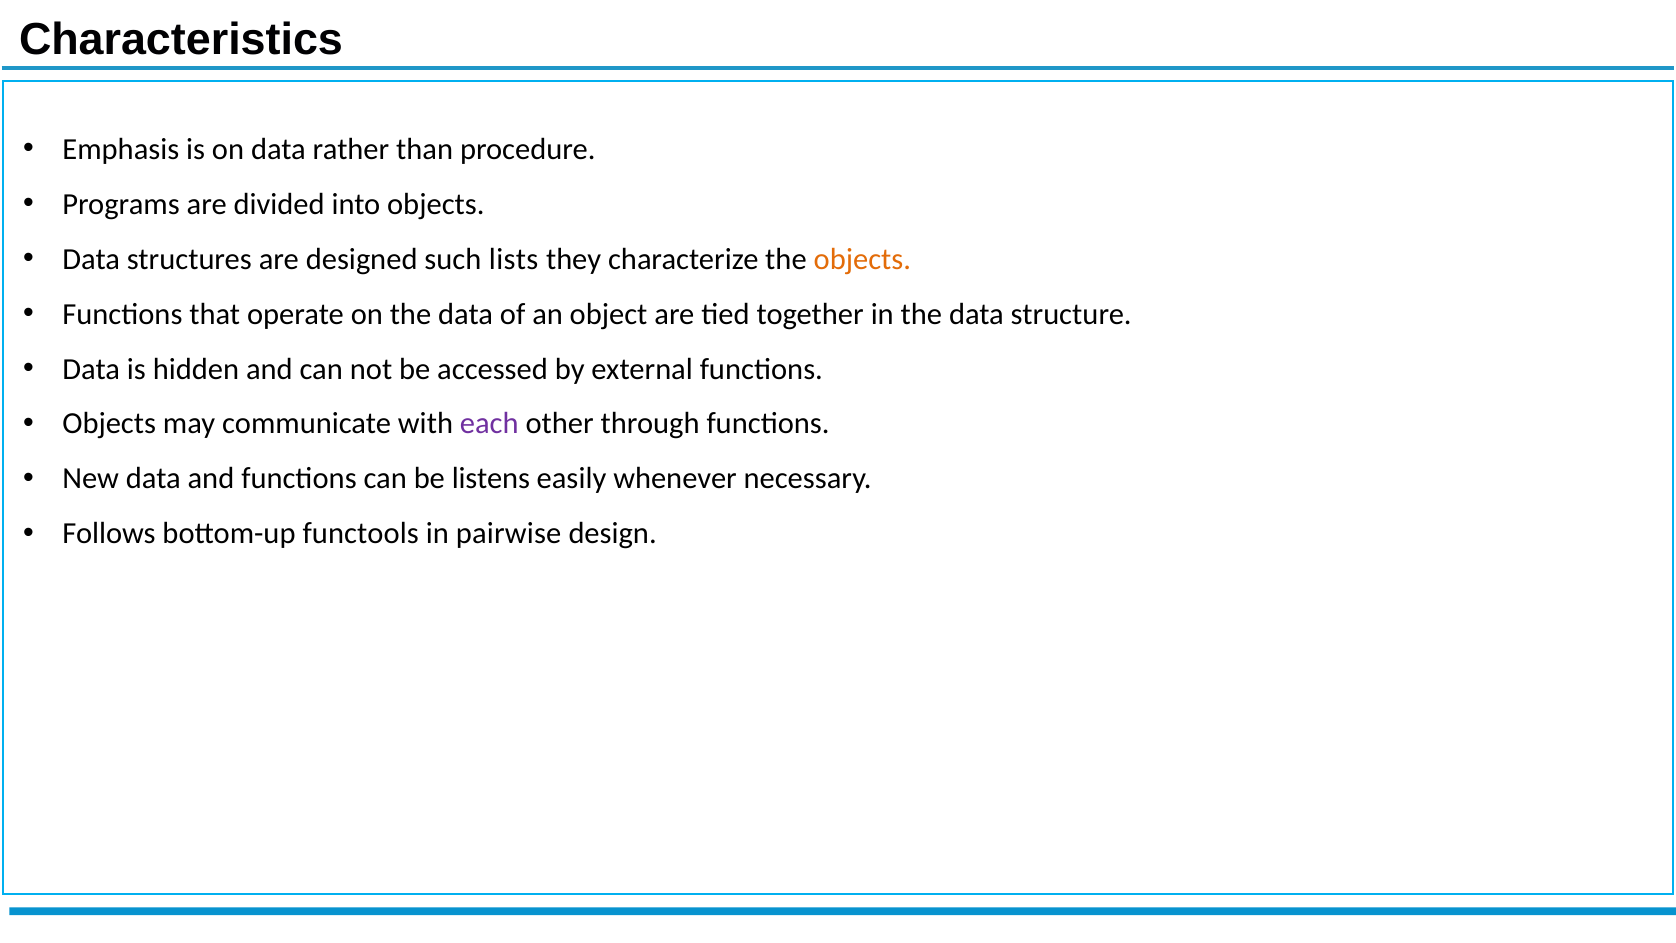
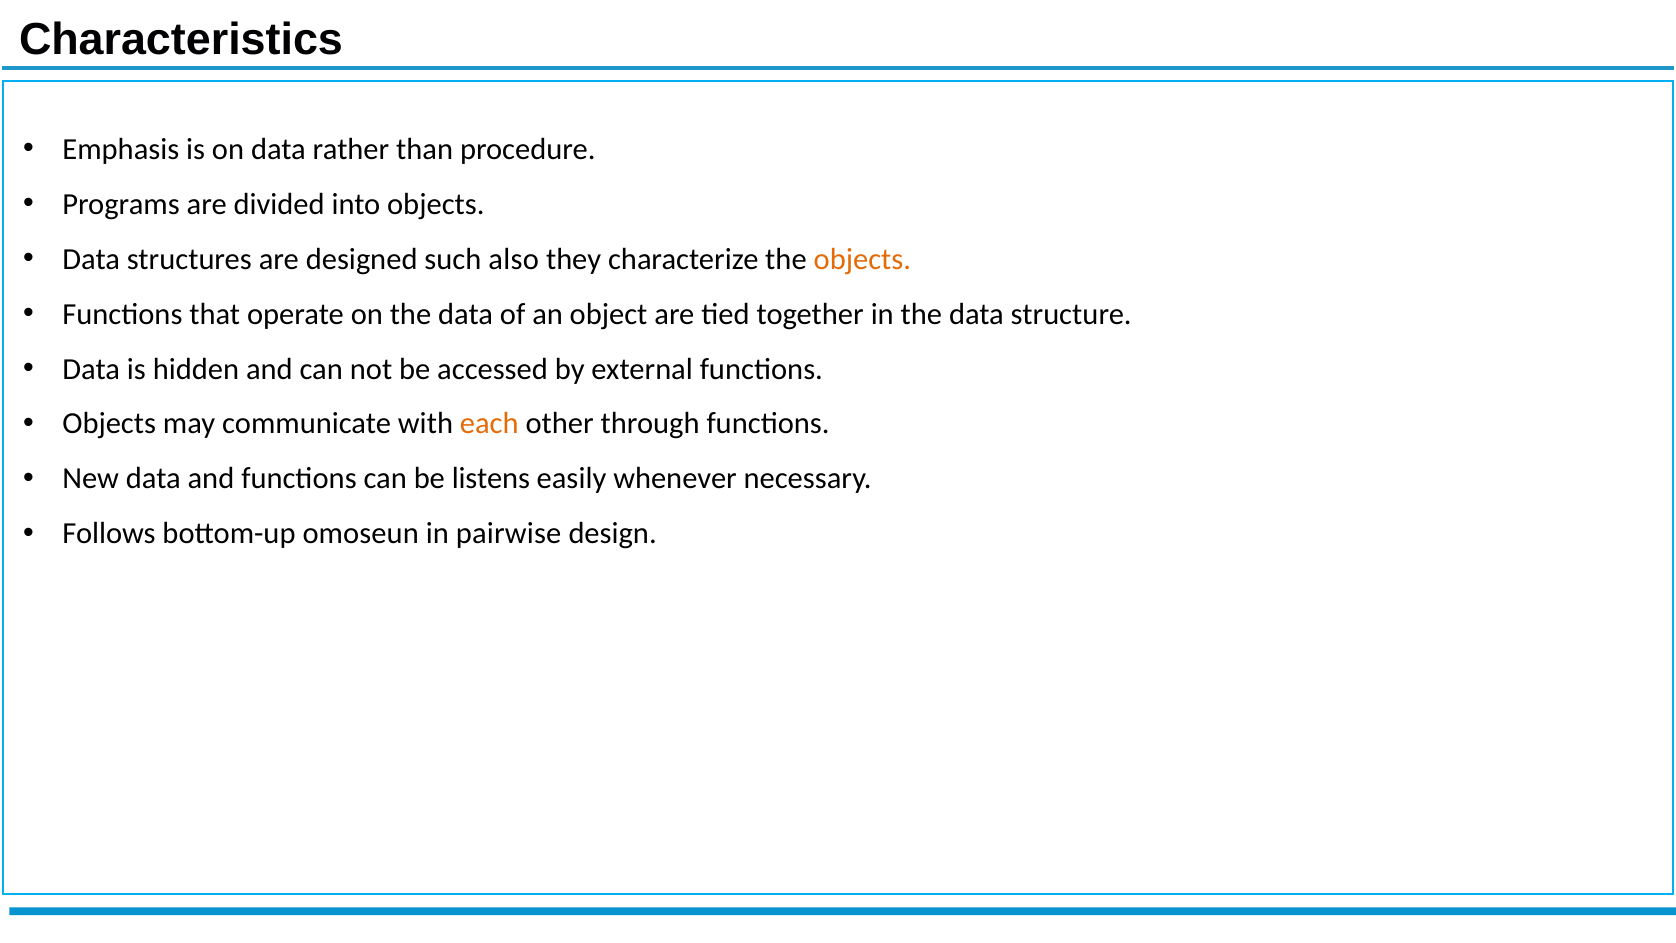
lists: lists -> also (514, 259)
each colour: purple -> orange (489, 424)
functools: functools -> omoseun (361, 534)
